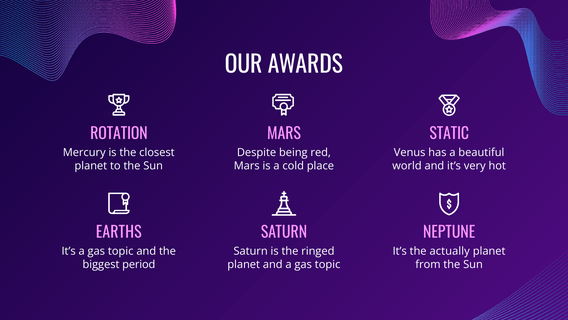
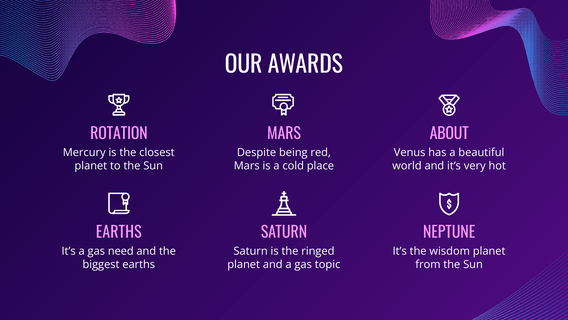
STATIC: STATIC -> ABOUT (449, 134)
It’s a gas topic: topic -> need (121, 251)
actually: actually -> wisdom (450, 251)
biggest period: period -> earths (139, 264)
